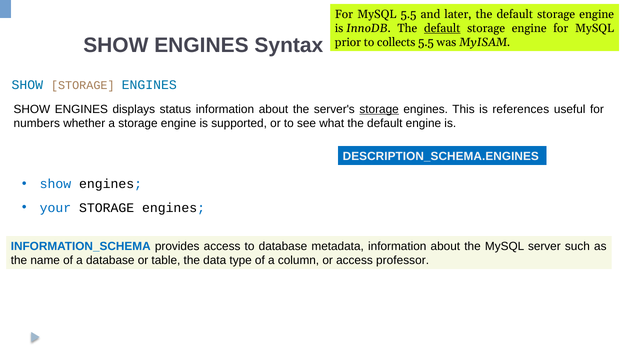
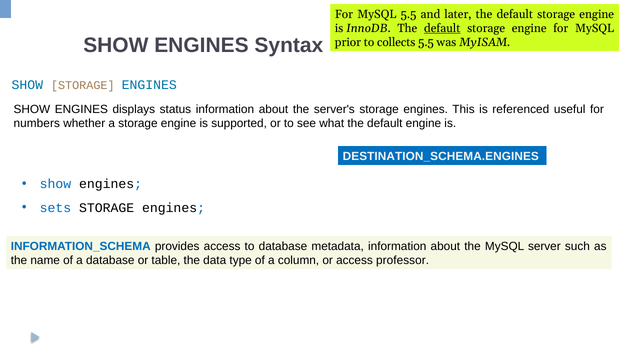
storage underline: present -> none (379, 109)
references: references -> referenced (521, 109)
DESCRIPTION_SCHEMA.ENGINES: DESCRIPTION_SCHEMA.ENGINES -> DESTINATION_SCHEMA.ENGINES (441, 156)
your: your -> sets (55, 208)
